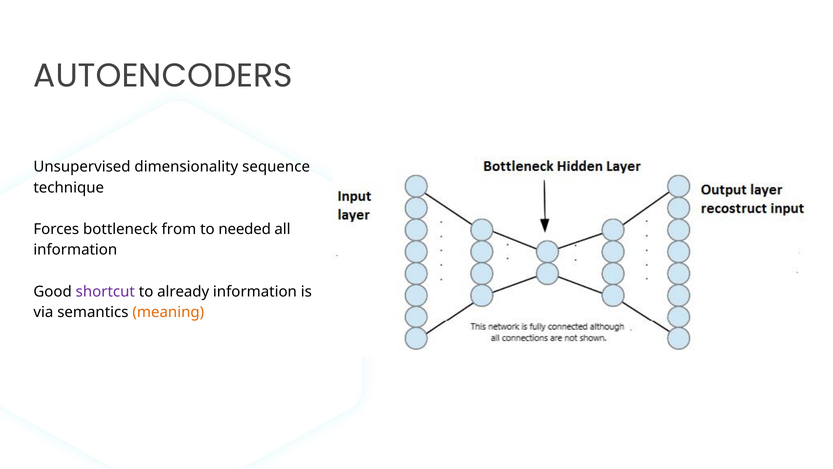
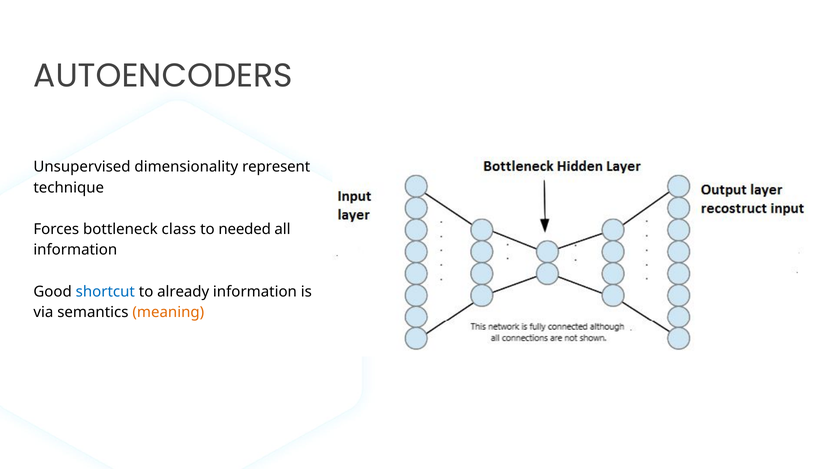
sequence: sequence -> represent (276, 167)
from: from -> class (179, 229)
shortcut colour: purple -> blue (105, 291)
